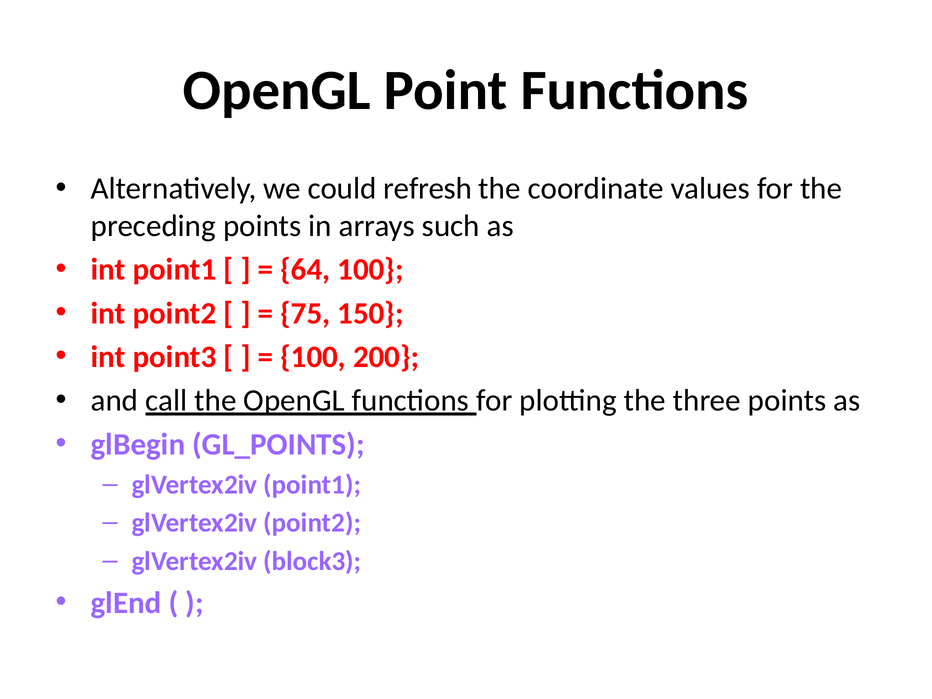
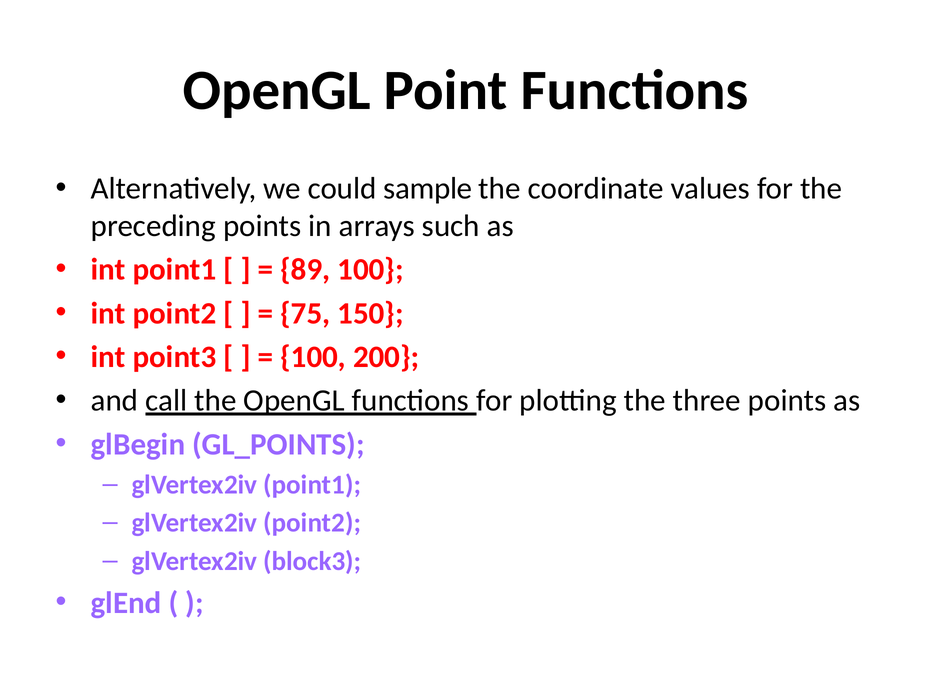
refresh: refresh -> sample (428, 189)
64: 64 -> 89 (305, 270)
